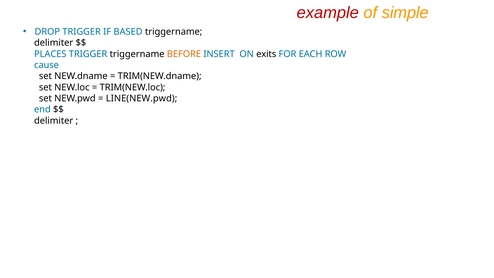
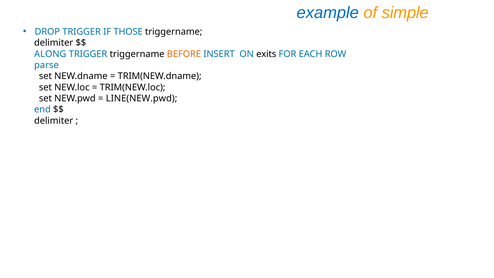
example colour: red -> blue (328, 13)
BASED: BASED -> THOSE (128, 32)
PLACES: PLACES -> ALONG (50, 54)
cause: cause -> parse (46, 65)
